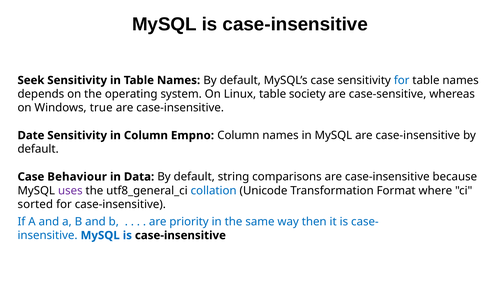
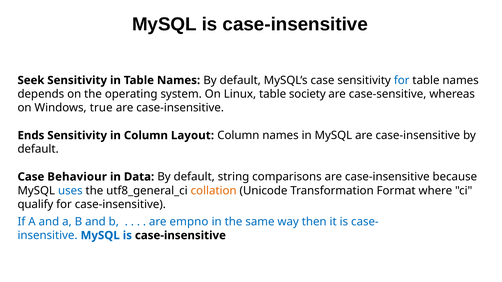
Date: Date -> Ends (31, 136)
Empno: Empno -> Layout (192, 136)
uses colour: purple -> blue (70, 191)
collation colour: blue -> orange (214, 191)
sorted: sorted -> qualify (35, 205)
priority: priority -> empno (189, 222)
